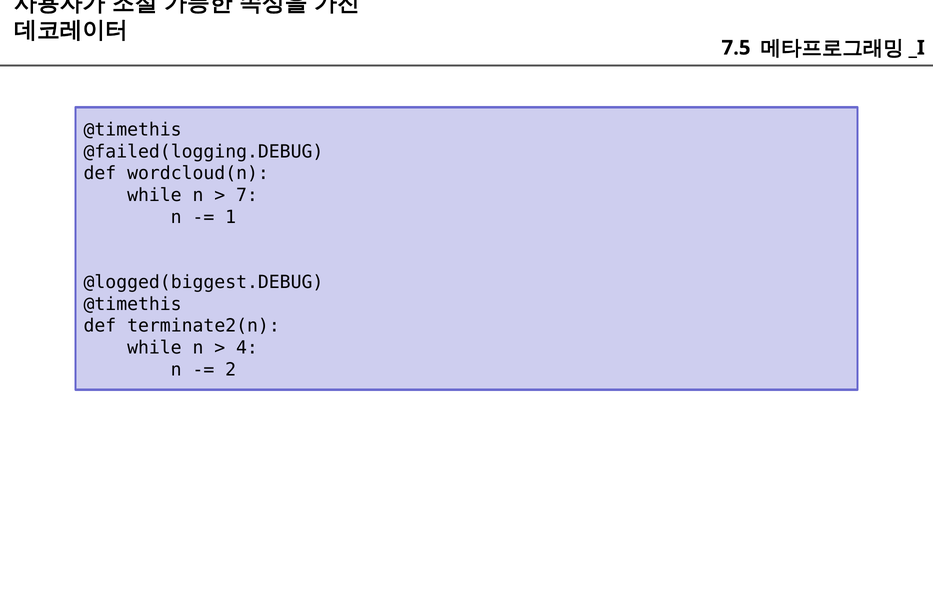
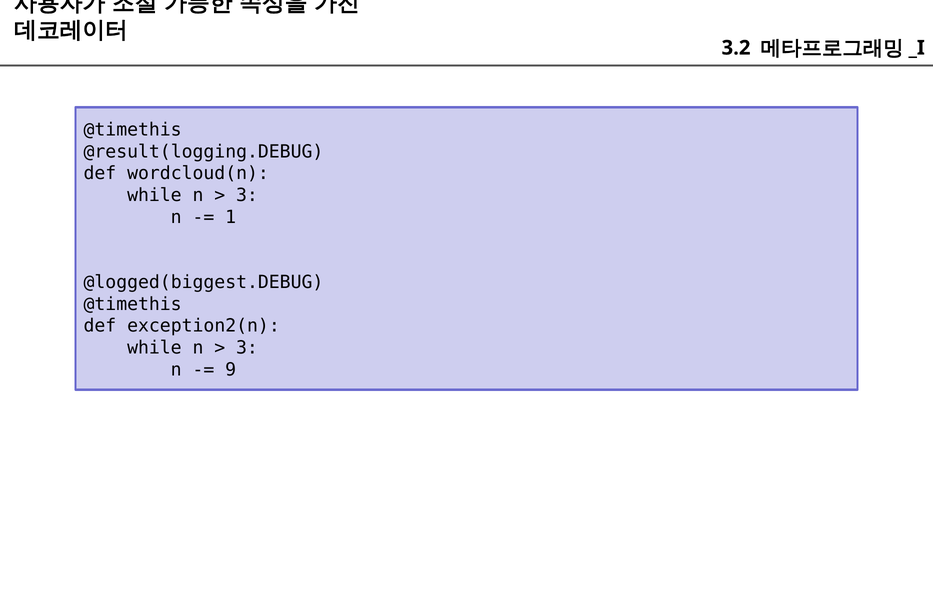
7.5: 7.5 -> 3.2 (736, 48)
@failed(logging.DEBUG: @failed(logging.DEBUG -> @result(logging.DEBUG (203, 152)
7: 7 -> 3 (247, 195)
terminate2(n: terminate2(n -> exception2(n (203, 326)
4: 4 -> 3 (247, 348)
2: 2 -> 9 (231, 369)
